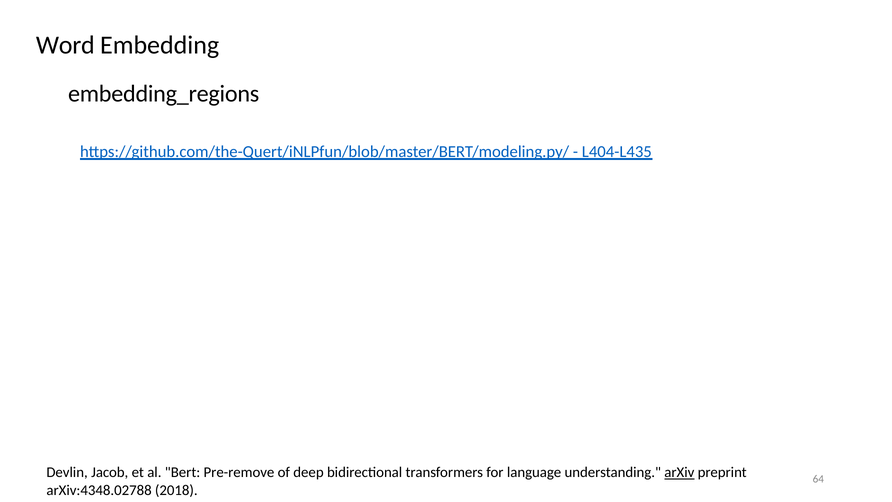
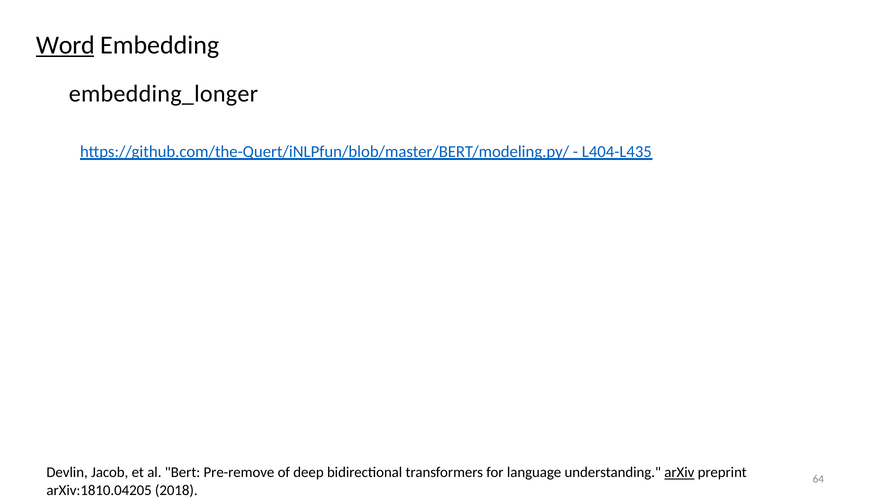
Word underline: none -> present (65, 45)
embedding_regions: embedding_regions -> embedding_longer (163, 94)
arXiv:4348.02788: arXiv:4348.02788 -> arXiv:1810.04205 (99, 490)
